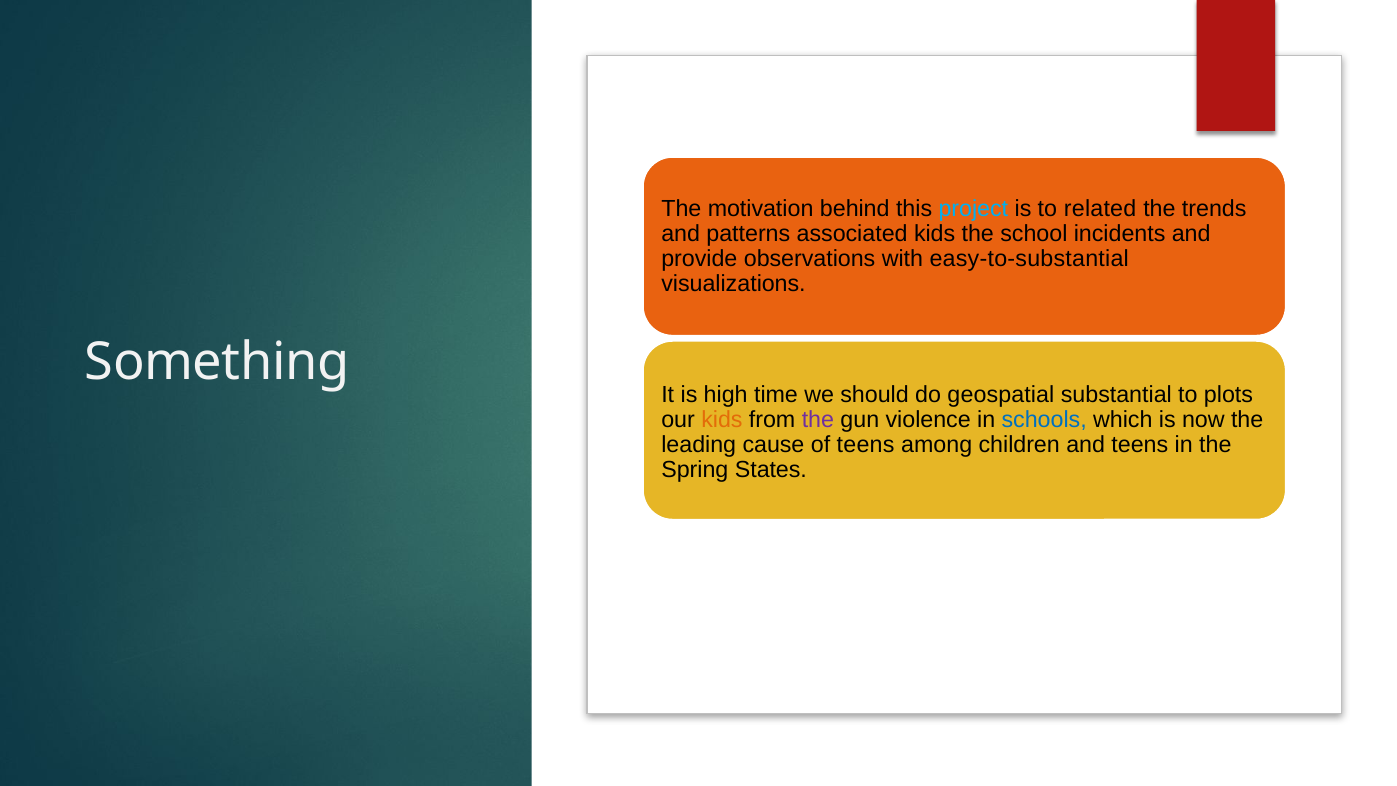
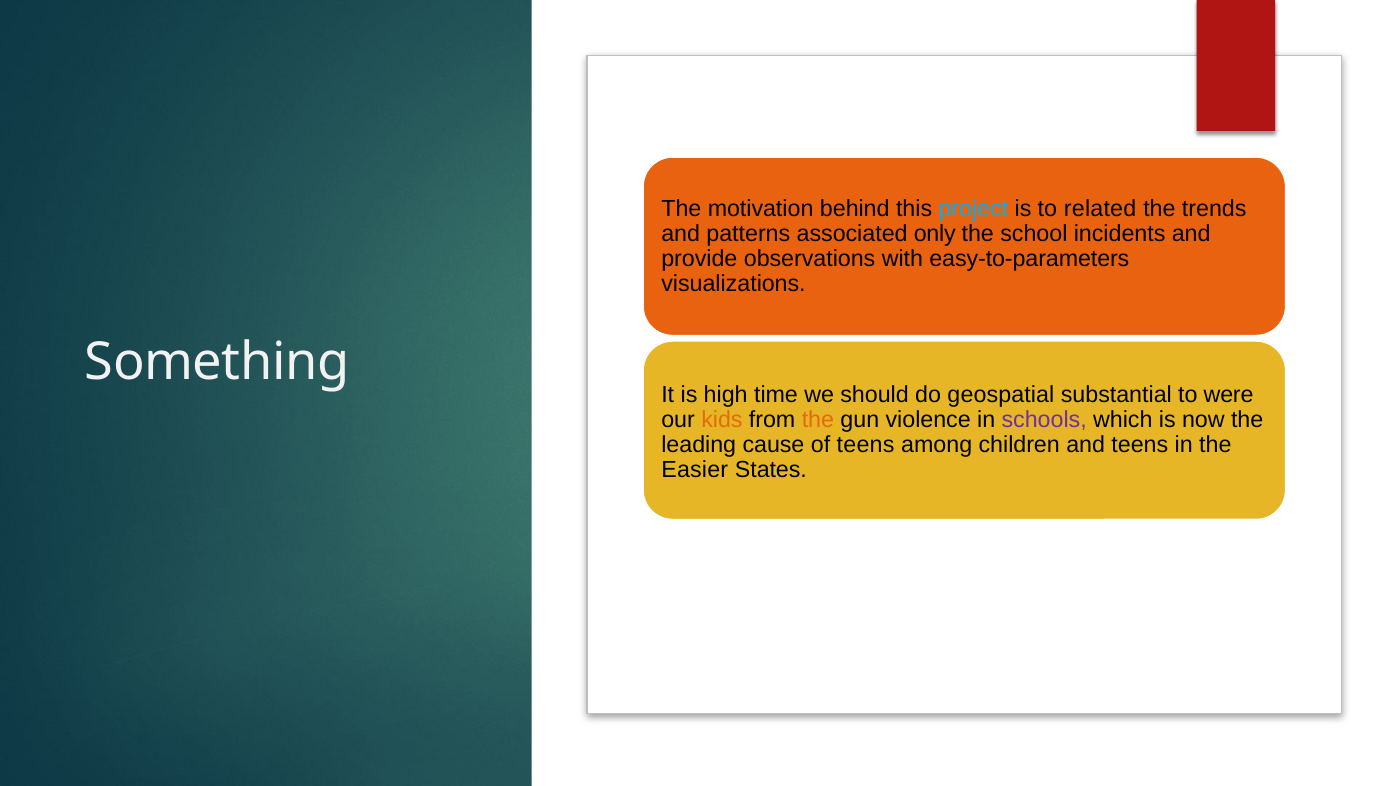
associated kids: kids -> only (935, 234)
easy-to-substantial: easy-to-substantial -> easy-to-parameters (1029, 259)
plots: plots -> were (1229, 394)
the colour: purple -> orange (818, 420)
schools colour: blue -> purple (1044, 420)
Spring: Spring -> Easier (695, 470)
